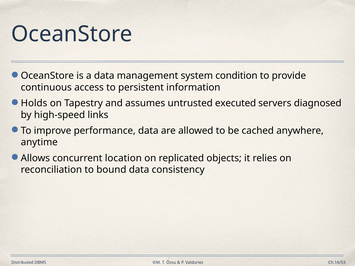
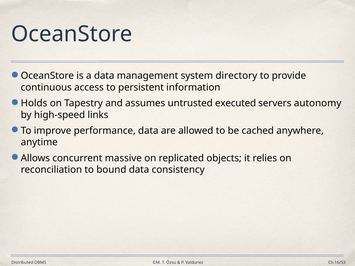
condition: condition -> directory (236, 76)
diagnosed: diagnosed -> autonomy (318, 103)
location: location -> massive (123, 158)
